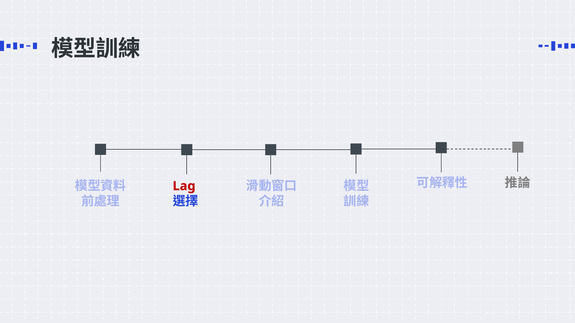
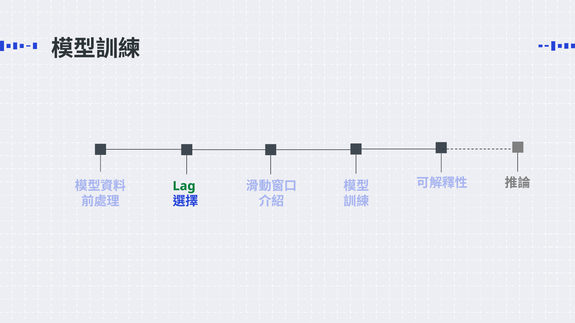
Lag colour: red -> green (184, 186)
